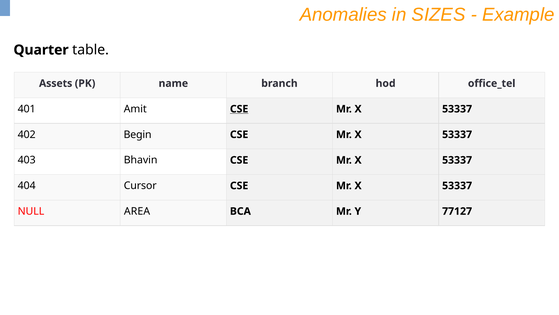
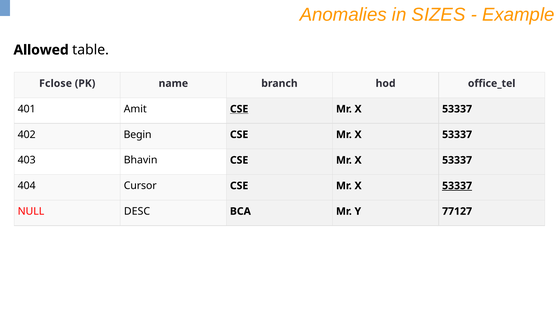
Quarter: Quarter -> Allowed (41, 50)
Assets: Assets -> Fclose (56, 83)
53337 underline: none -> present (457, 185)
AREA: AREA -> DESC (137, 211)
